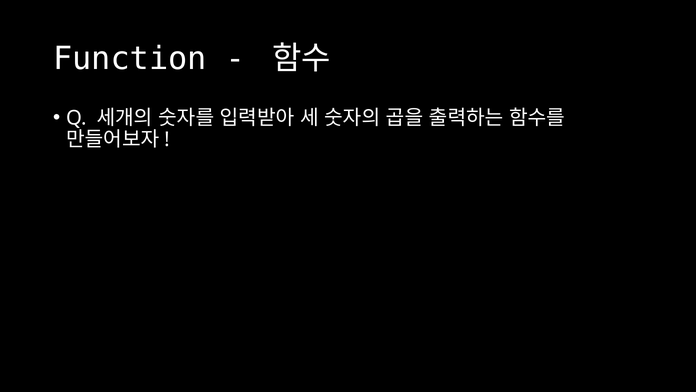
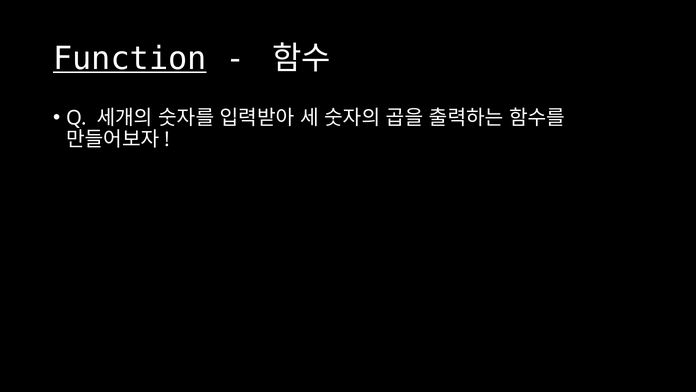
Function underline: none -> present (130, 58)
